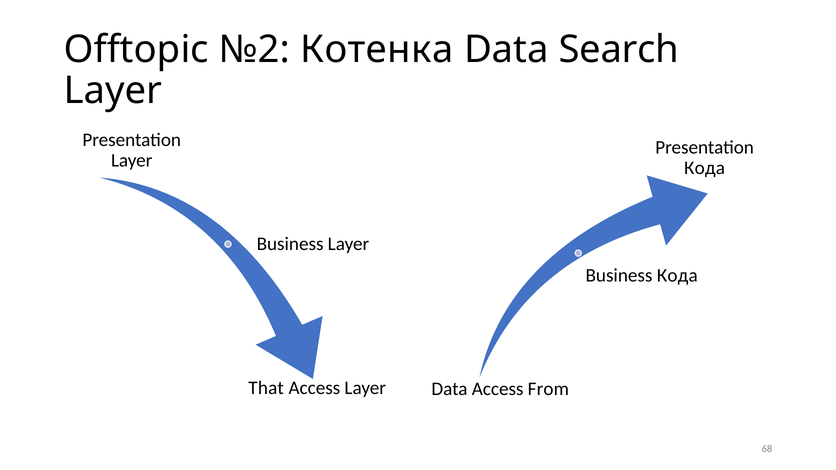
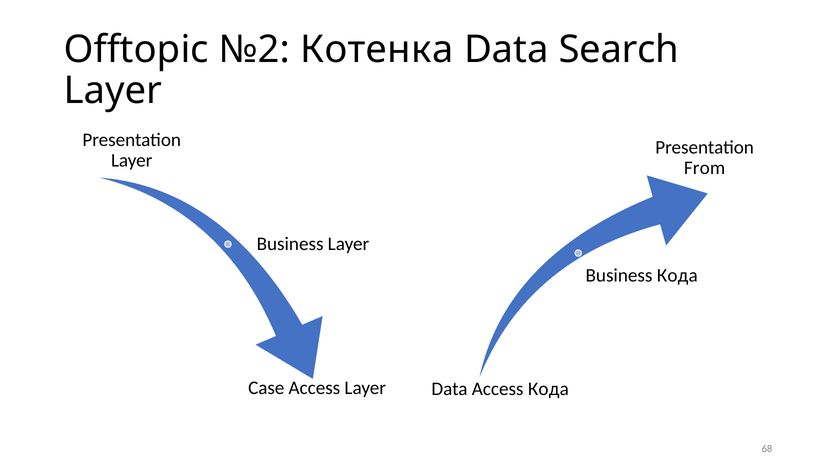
Кода: Кода -> From (705, 168)
That: That -> Case (266, 388)
Access From: From -> Кода (548, 389)
